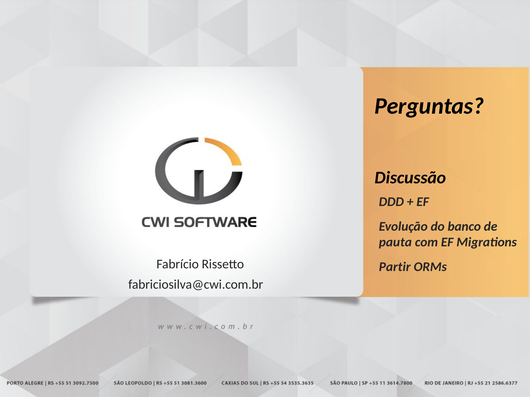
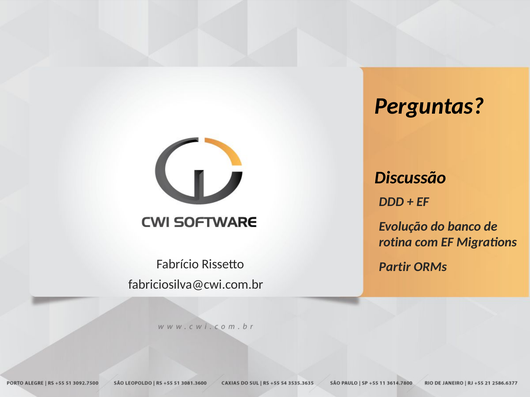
pauta: pauta -> rotina (395, 243)
